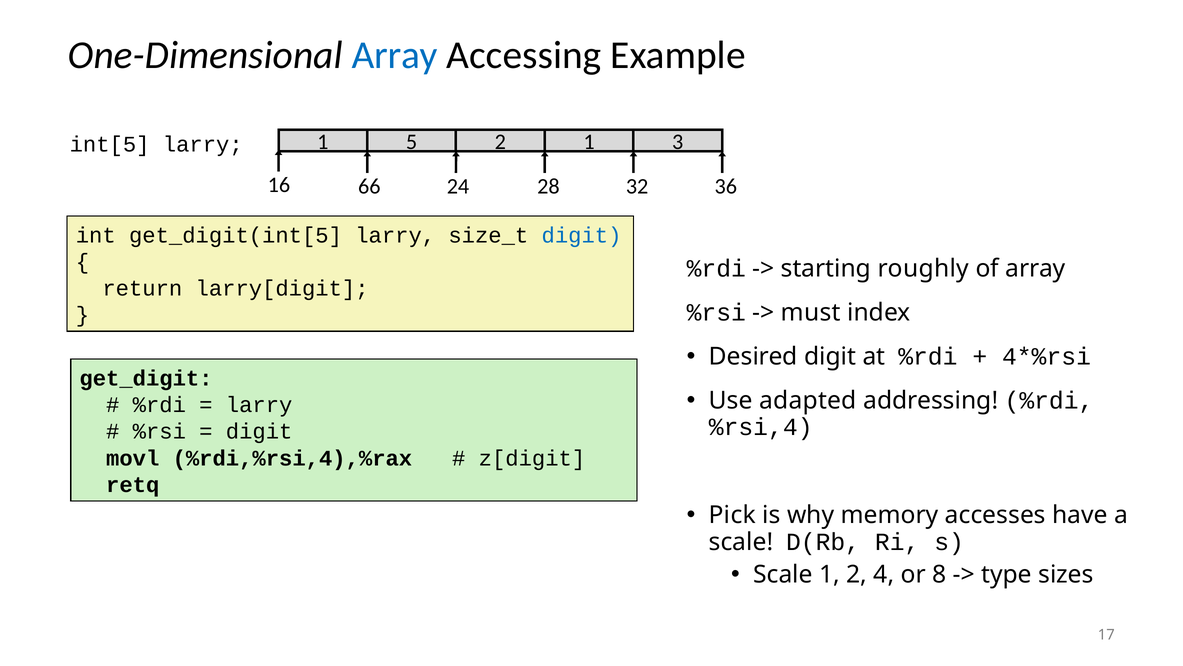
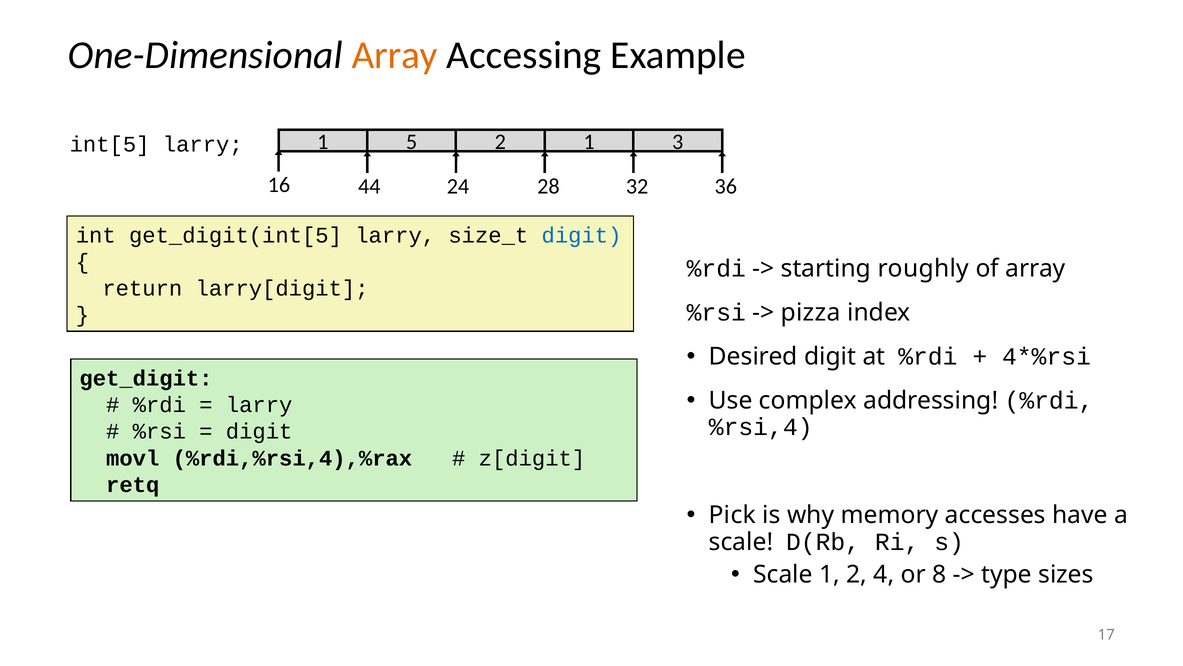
Array colour: blue -> orange (395, 55)
66: 66 -> 44 (369, 186)
must: must -> pizza (811, 312)
adapted: adapted -> complex (808, 400)
